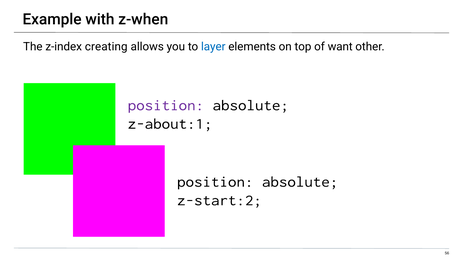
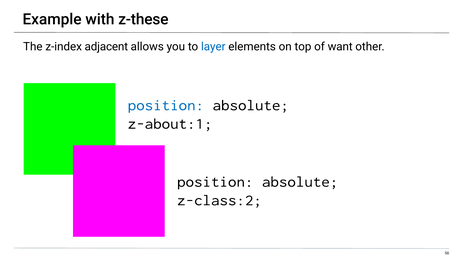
z-when: z-when -> z-these (143, 20)
creating: creating -> adjacent (106, 47)
position colour: purple -> blue (166, 105)
z-start:2: z-start:2 -> z-class:2 (220, 200)
